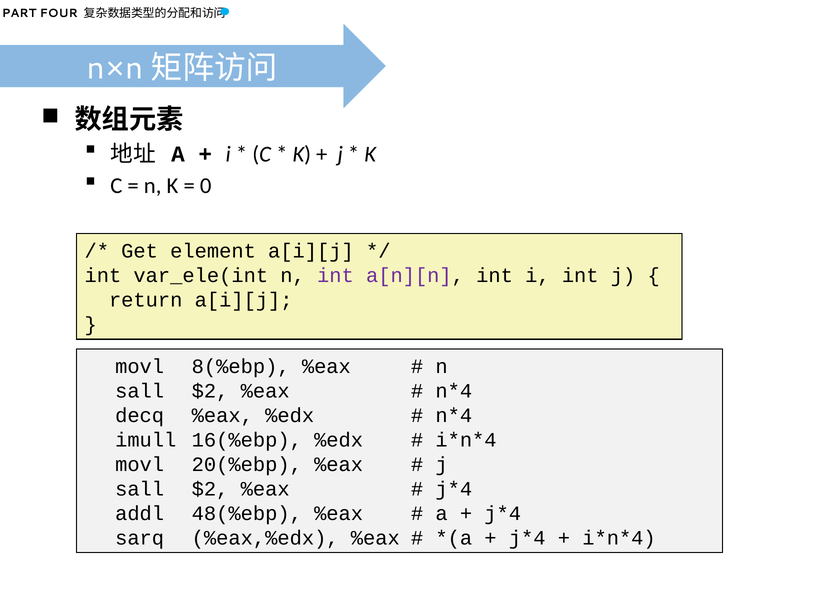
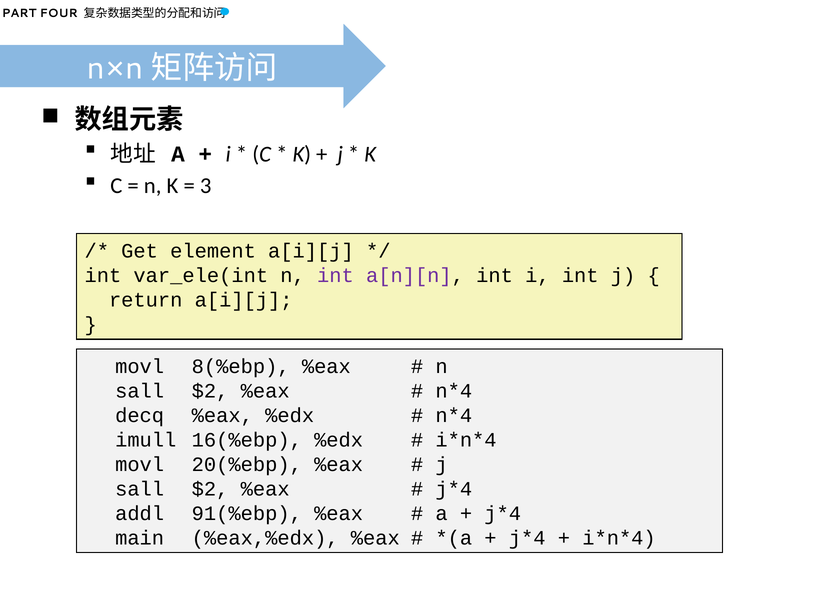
0: 0 -> 3 (206, 186)
48(%ebp: 48(%ebp -> 91(%ebp (247, 513)
sarq: sarq -> main (140, 538)
